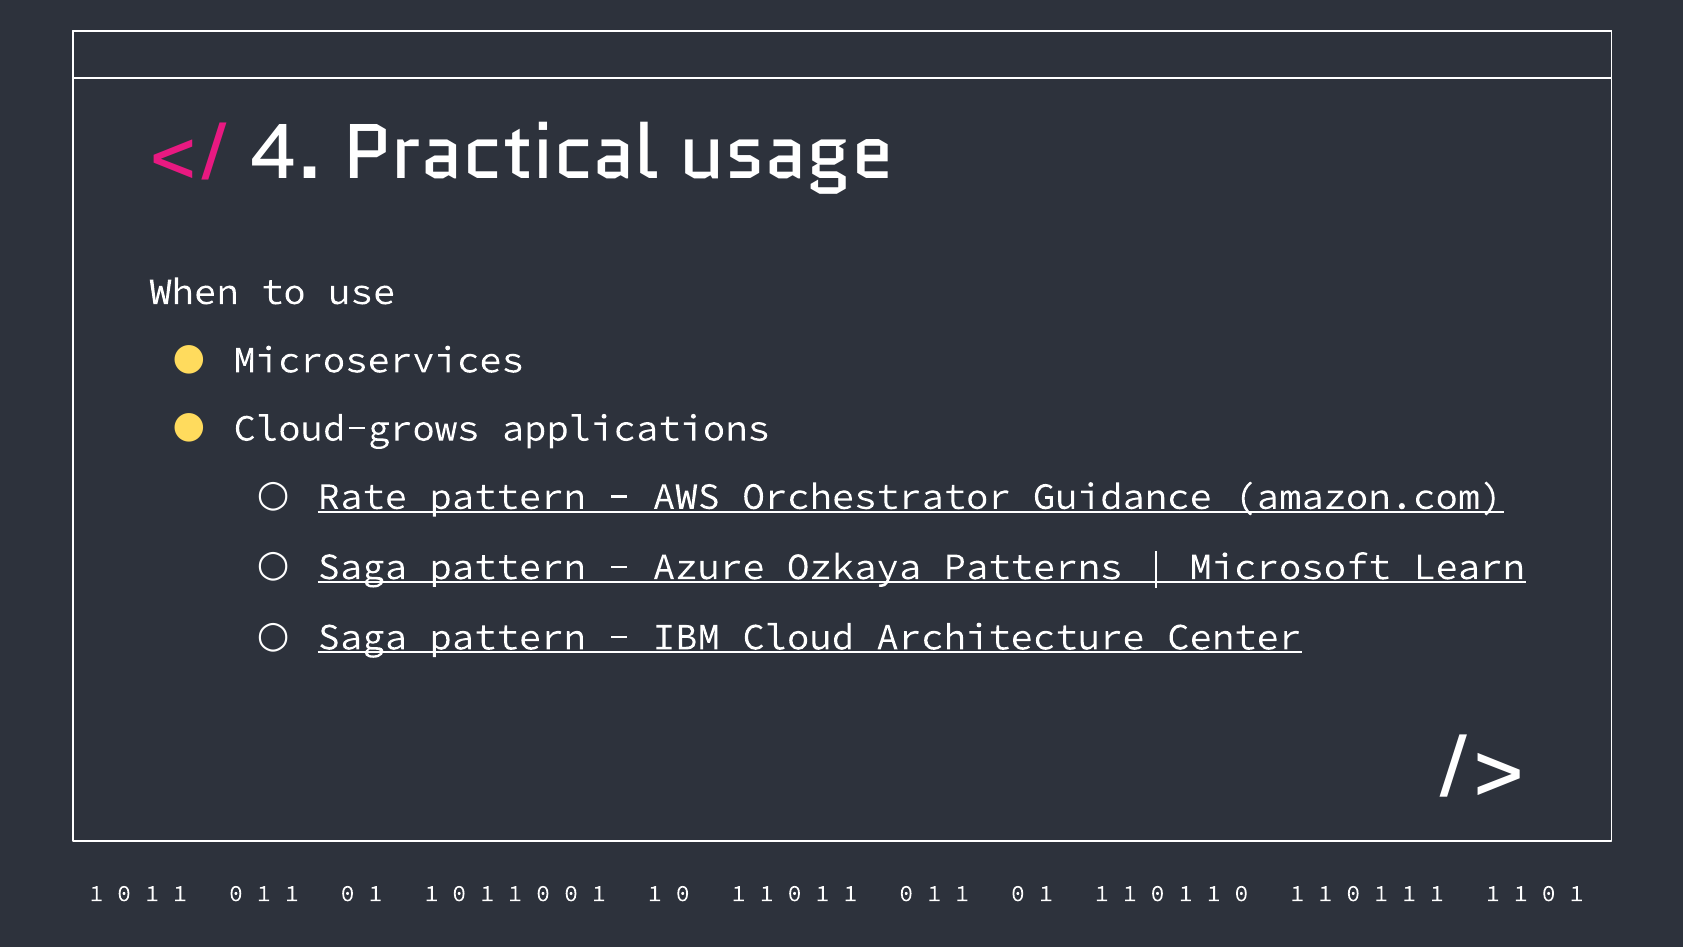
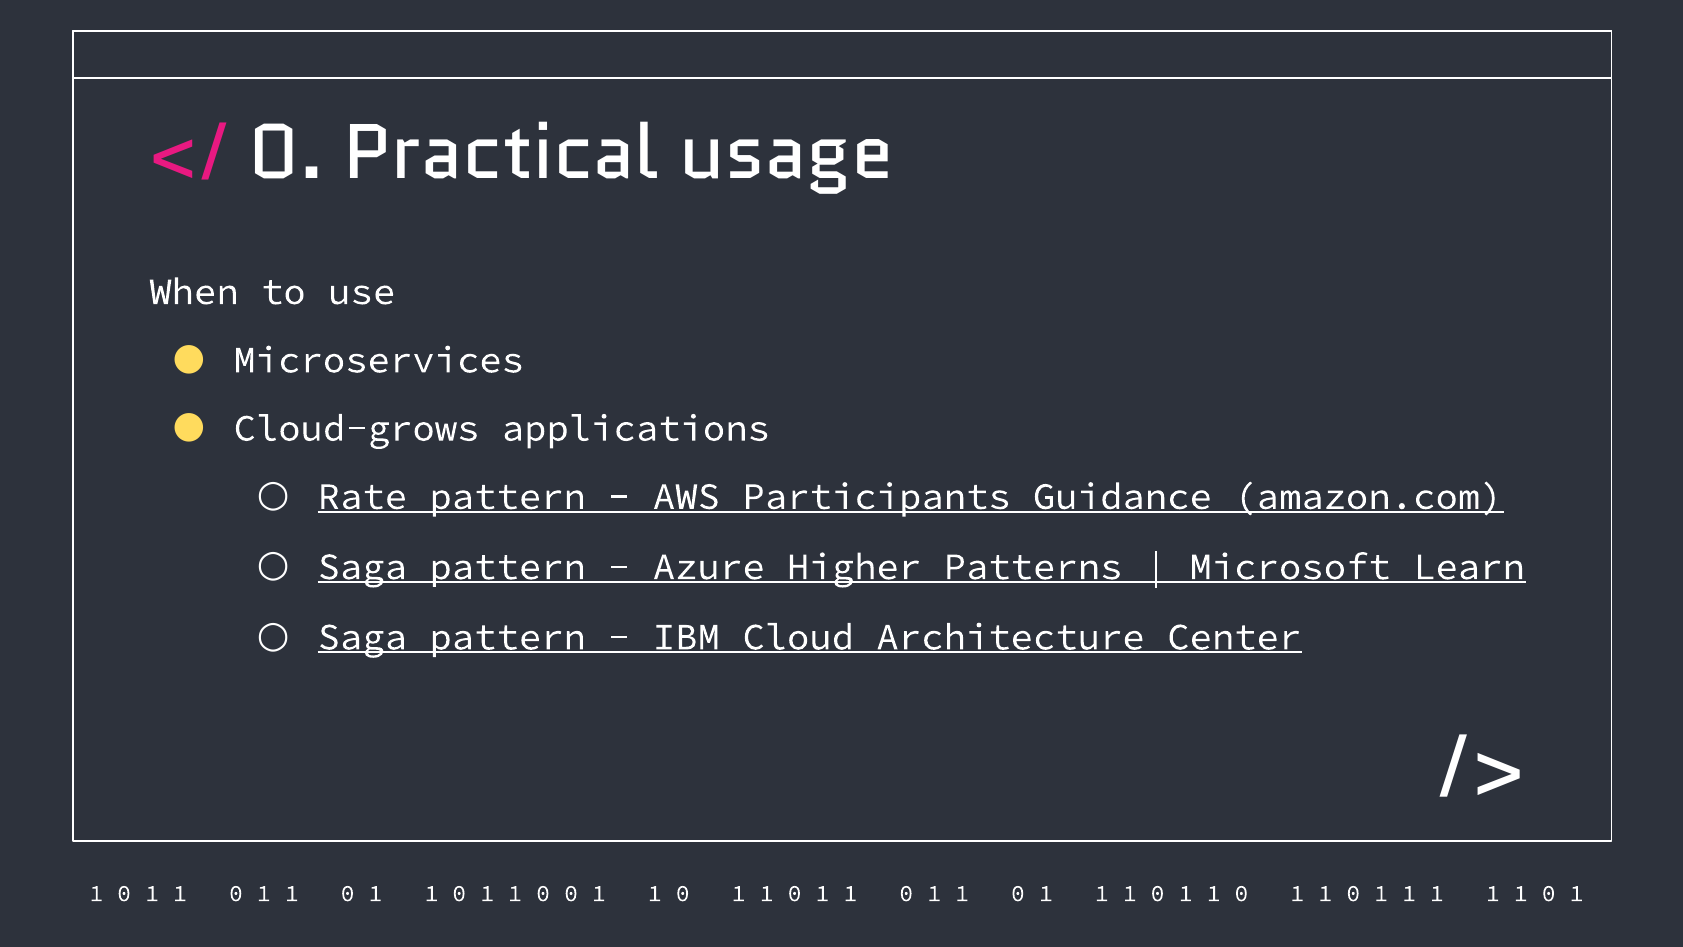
4: 4 -> 0 (287, 153)
Orchestrator: Orchestrator -> Participants (877, 496)
Ozkaya: Ozkaya -> Higher (854, 567)
